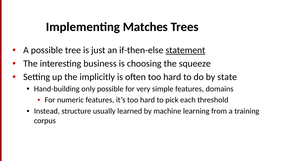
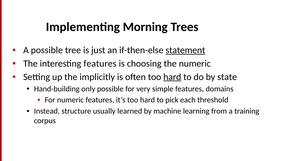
Matches: Matches -> Morning (145, 27)
interesting business: business -> features (100, 64)
the squeeze: squeeze -> numeric (195, 64)
hard underline: none -> present (172, 77)
